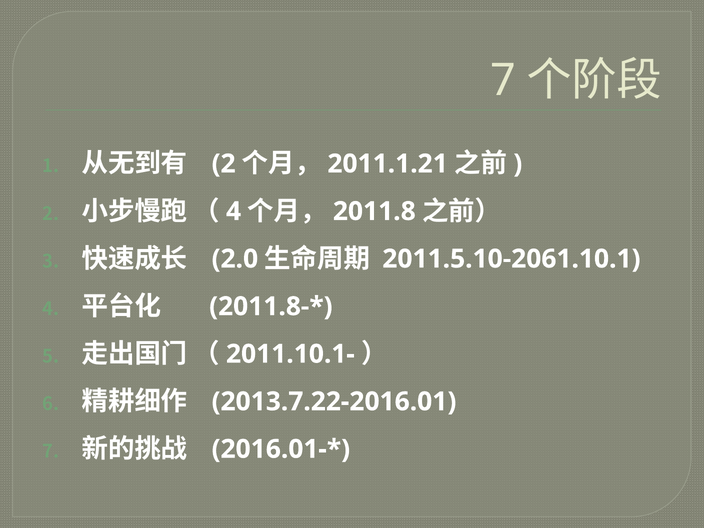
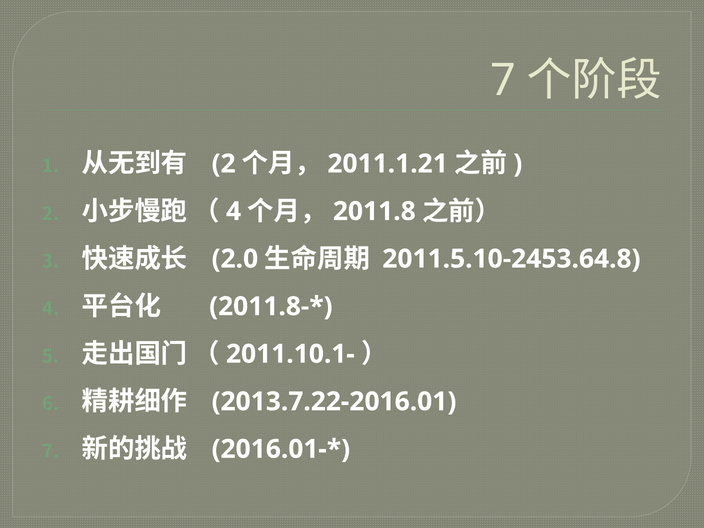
2011.5.10-2061.10.1: 2011.5.10-2061.10.1 -> 2011.5.10-2453.64.8 (511, 259)
